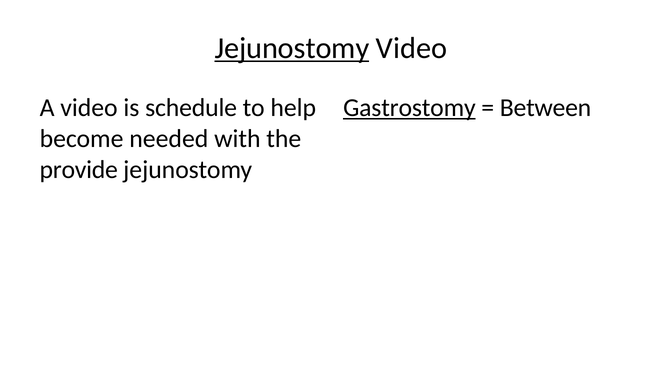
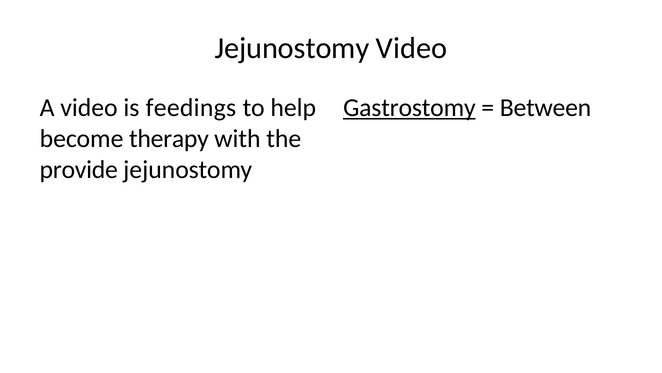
Jejunostomy underline: present -> none (292, 48)
schedule: schedule -> feedings (191, 107)
needed: needed -> therapy (169, 138)
